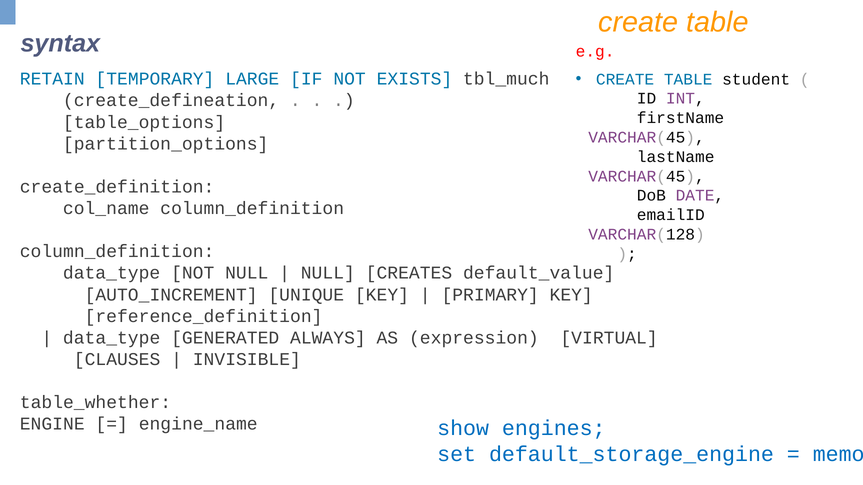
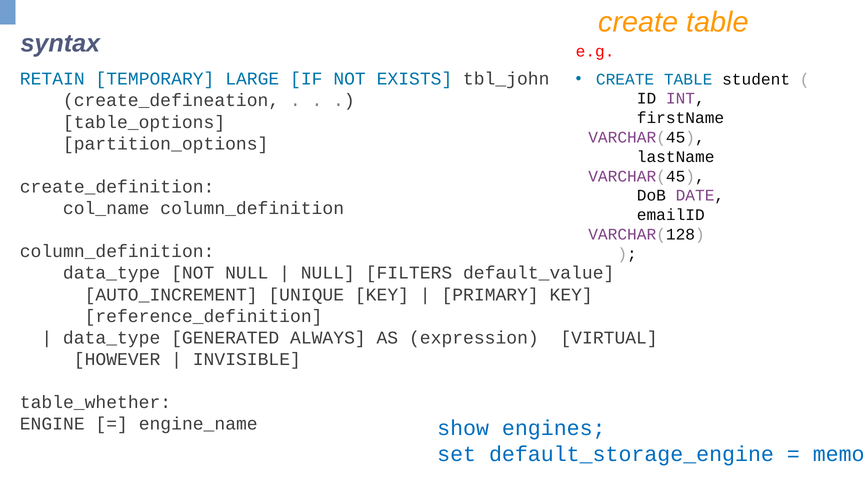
tbl_much: tbl_much -> tbl_john (506, 79)
CREATES: CREATES -> FILTERS (409, 273)
CLAUSES: CLAUSES -> HOWEVER (117, 360)
